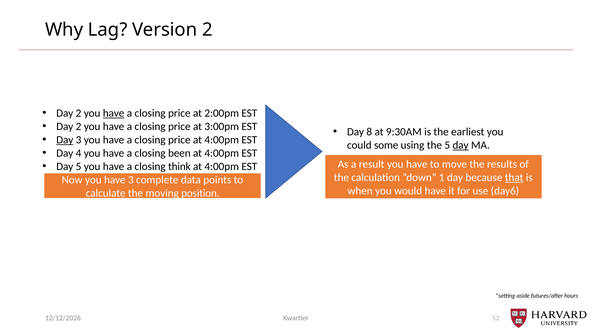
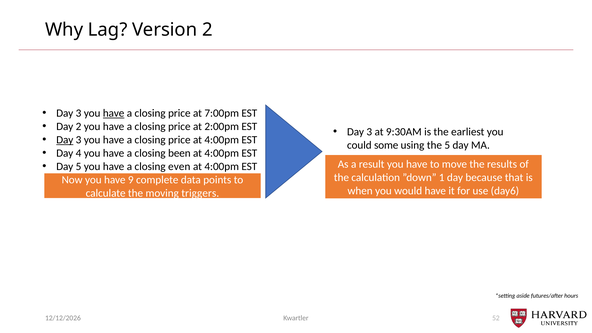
2: 2 -> 3 (79, 113)
2:00pm: 2:00pm -> 7:00pm (222, 113)
3:00pm: 3:00pm -> 2:00pm (222, 127)
8: 8 -> 3 (369, 132)
day underline: present -> none (461, 145)
think: think -> even (179, 166)
that underline: present -> none (514, 177)
have 3: 3 -> 9 (131, 180)
position: position -> triggers (200, 193)
